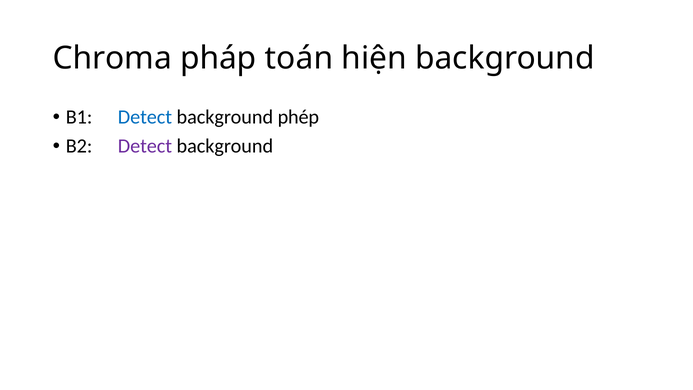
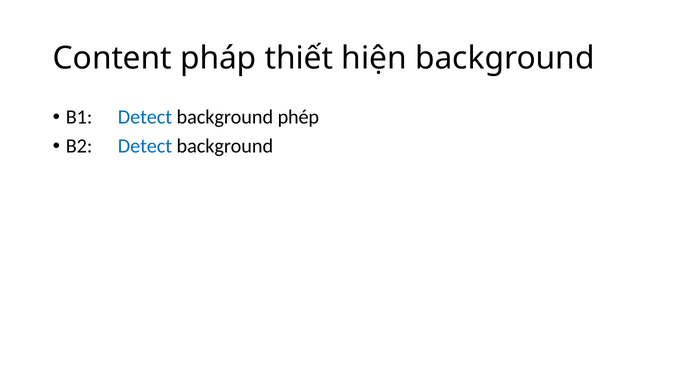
Chroma: Chroma -> Content (112, 58)
toán: toán -> thiết (299, 58)
Detect colour: purple -> blue (145, 146)
